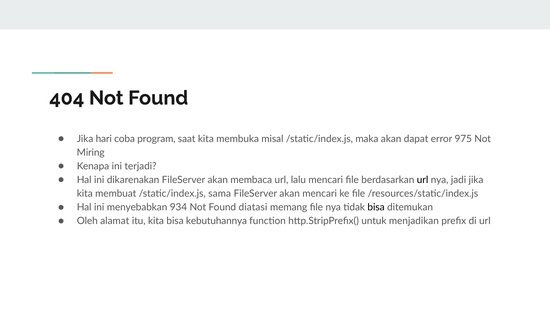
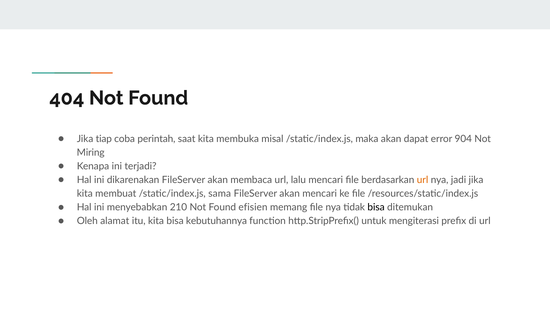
hari: hari -> tiap (104, 139)
program: program -> perintah (156, 139)
975: 975 -> 904 (463, 139)
url colour: black -> orange (423, 180)
934: 934 -> 210 (178, 208)
diatasi: diatasi -> efisien (253, 208)
menjadikan: menjadikan -> mengiterasi (414, 221)
